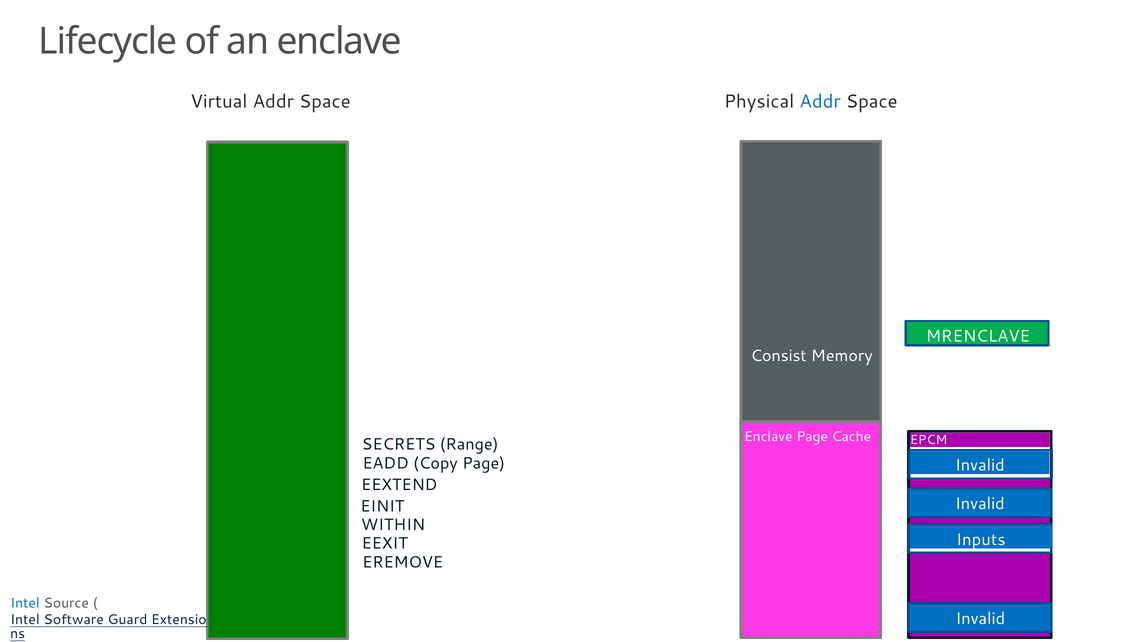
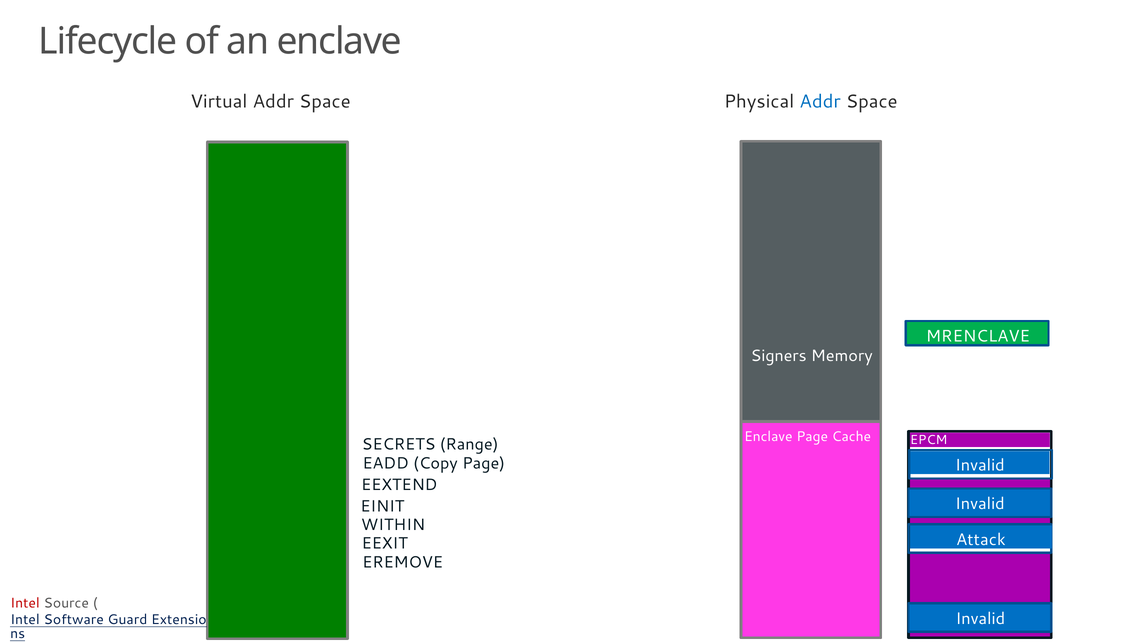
Consist: Consist -> Signers (779, 356)
Inputs: Inputs -> Attack (981, 539)
Intel colour: blue -> red (25, 603)
